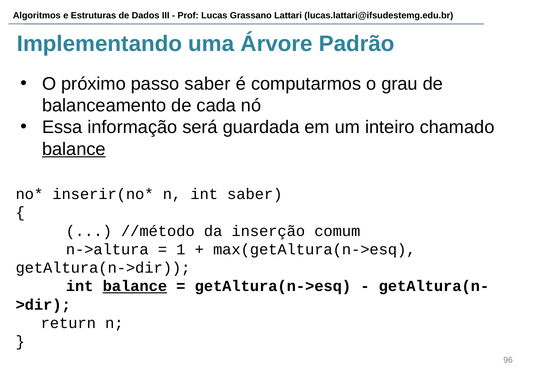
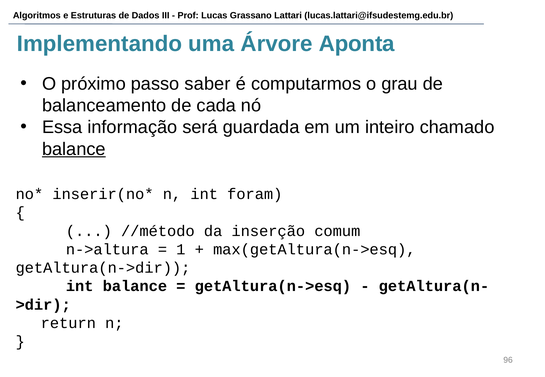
Padrão: Padrão -> Aponta (357, 44)
int saber: saber -> foram (255, 194)
balance underline: present -> none (135, 286)
